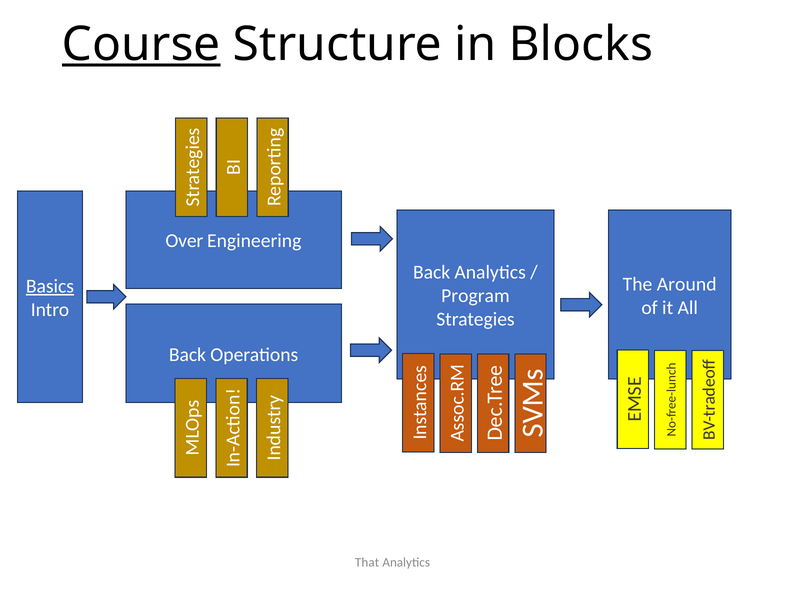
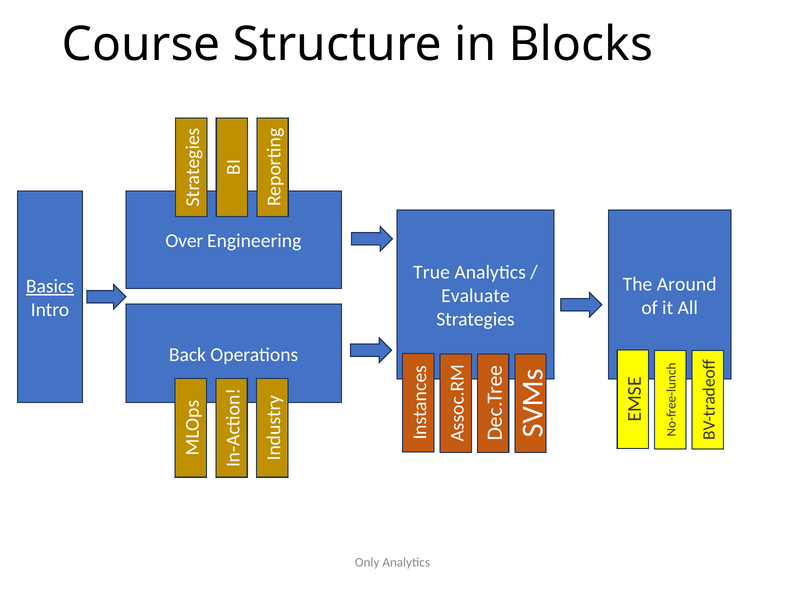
Course underline: present -> none (141, 44)
Back: Back -> True (432, 272)
Program: Program -> Evaluate (475, 296)
That: That -> Only (367, 562)
